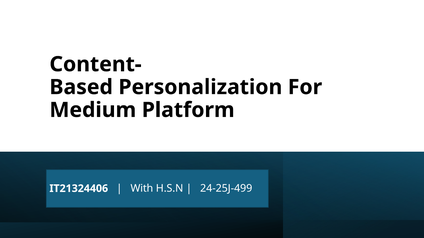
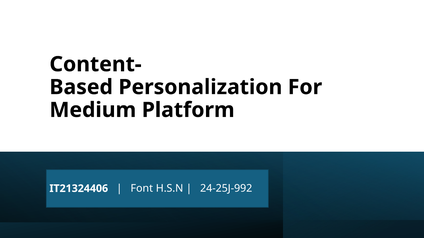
With: With -> Font (142, 189)
24-25J-499: 24-25J-499 -> 24-25J-992 (226, 189)
